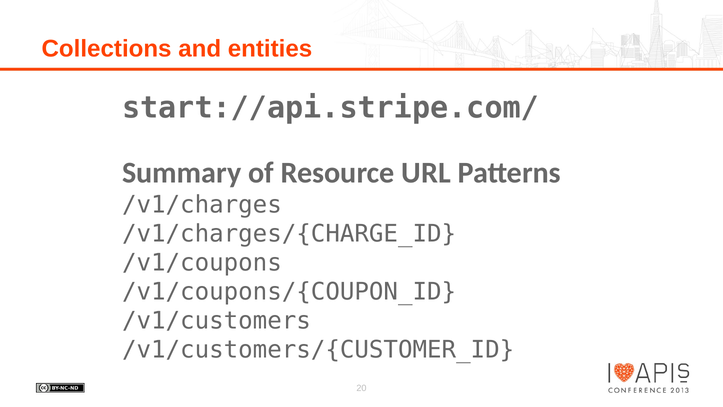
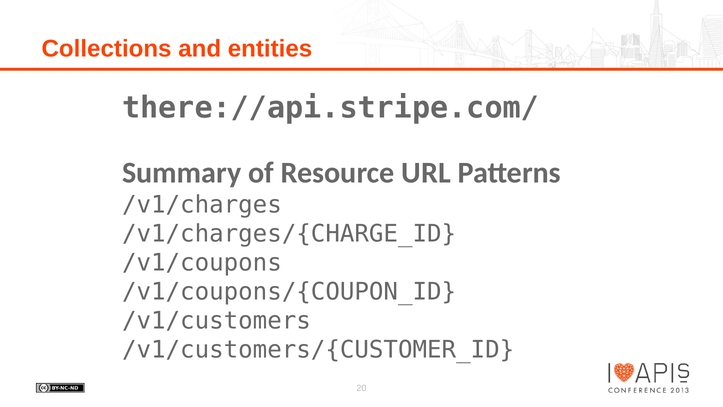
start://api.stripe.com/: start://api.stripe.com/ -> there://api.stripe.com/ (330, 108)
